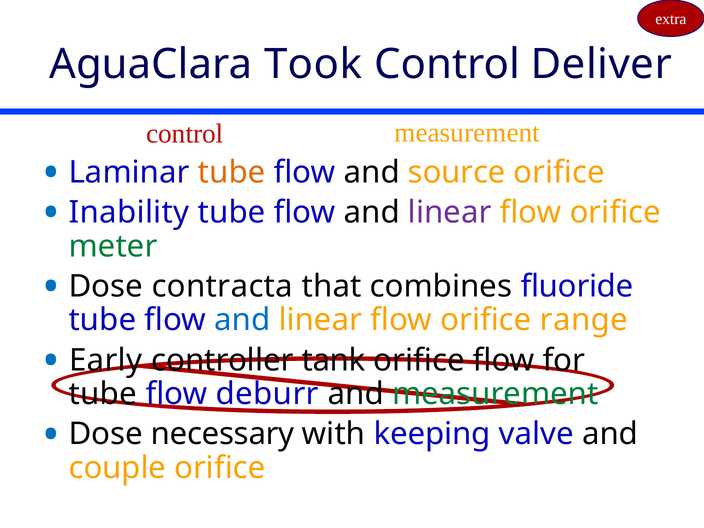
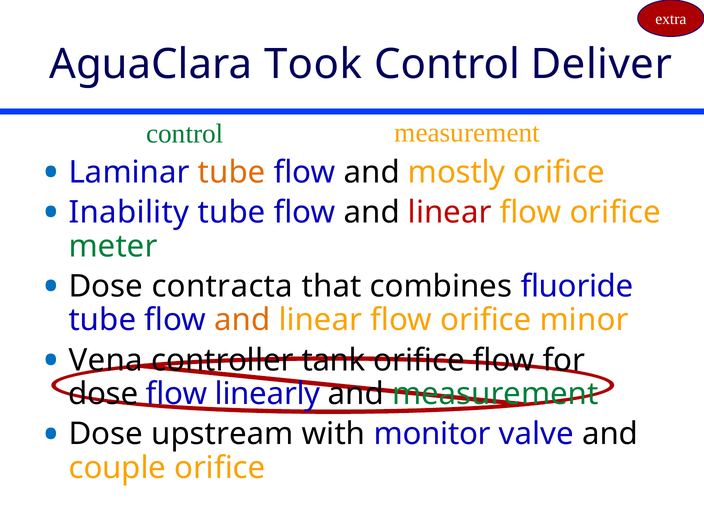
control colour: red -> green (185, 134)
source: source -> mostly (457, 172)
linear colour: purple -> red (450, 212)
and colour: blue -> orange (242, 320)
range: range -> minor (584, 320)
Early: Early -> Vena (106, 360)
tube: tube -> dose (103, 394)
deburr: deburr -> linearly (268, 394)
necessary: necessary -> upstream (222, 434)
keeping: keeping -> monitor (432, 434)
